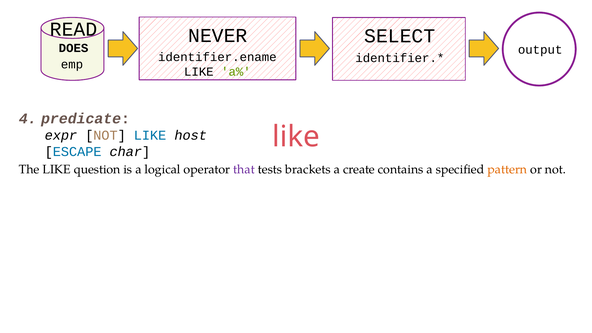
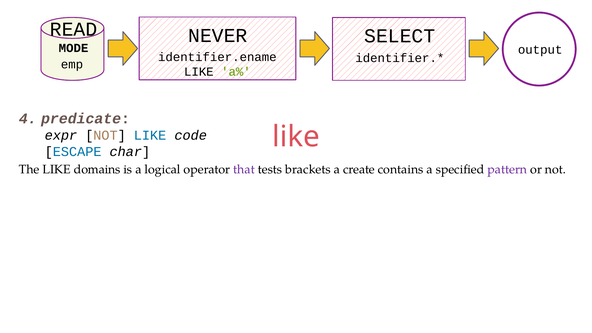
DOES: DOES -> MODE (74, 48)
host: host -> code (191, 135)
question: question -> domains (97, 170)
pattern colour: orange -> purple (507, 170)
